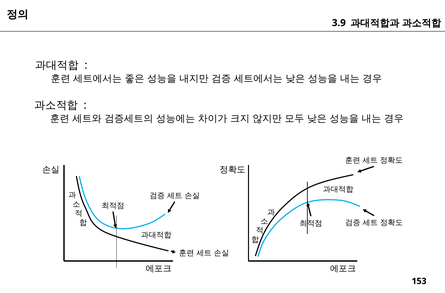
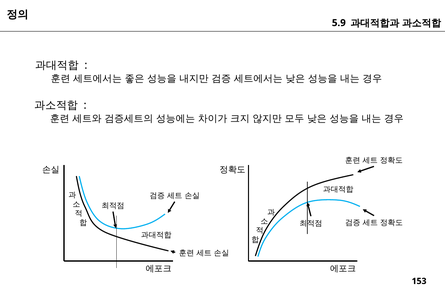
3.9: 3.9 -> 5.9 (339, 23)
